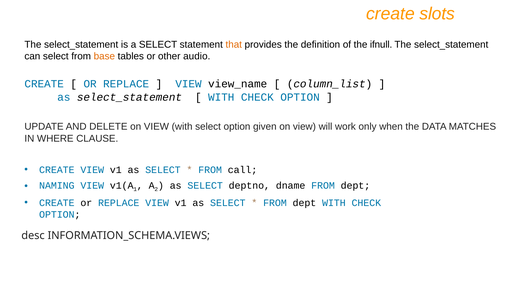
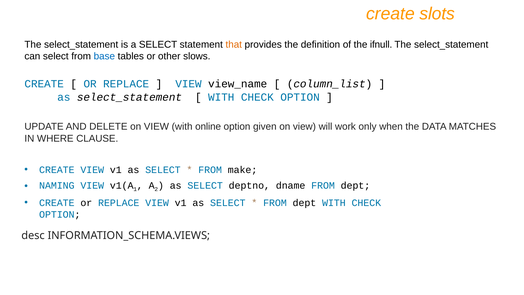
base colour: orange -> blue (104, 56)
audio: audio -> slows (197, 56)
with select: select -> online (208, 127)
call: call -> make (243, 170)
